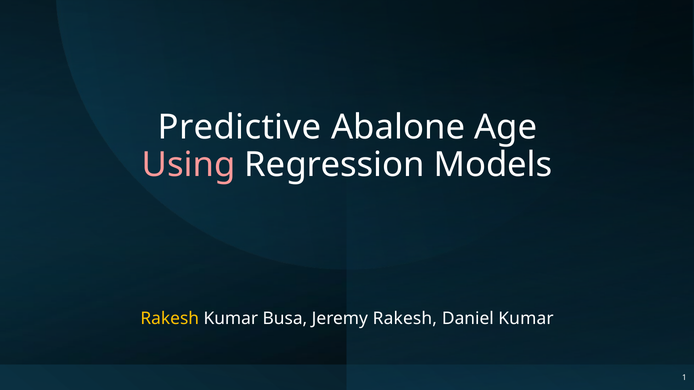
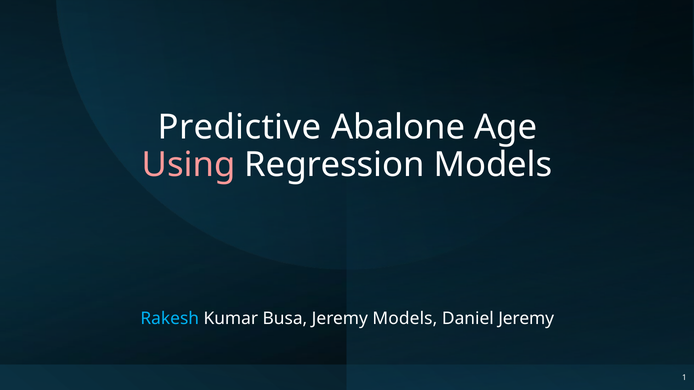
Rakesh colour: yellow -> light blue (170, 319)
Jeremy Rakesh: Rakesh -> Models (405, 319)
Daniel Kumar: Kumar -> Jeremy (526, 319)
